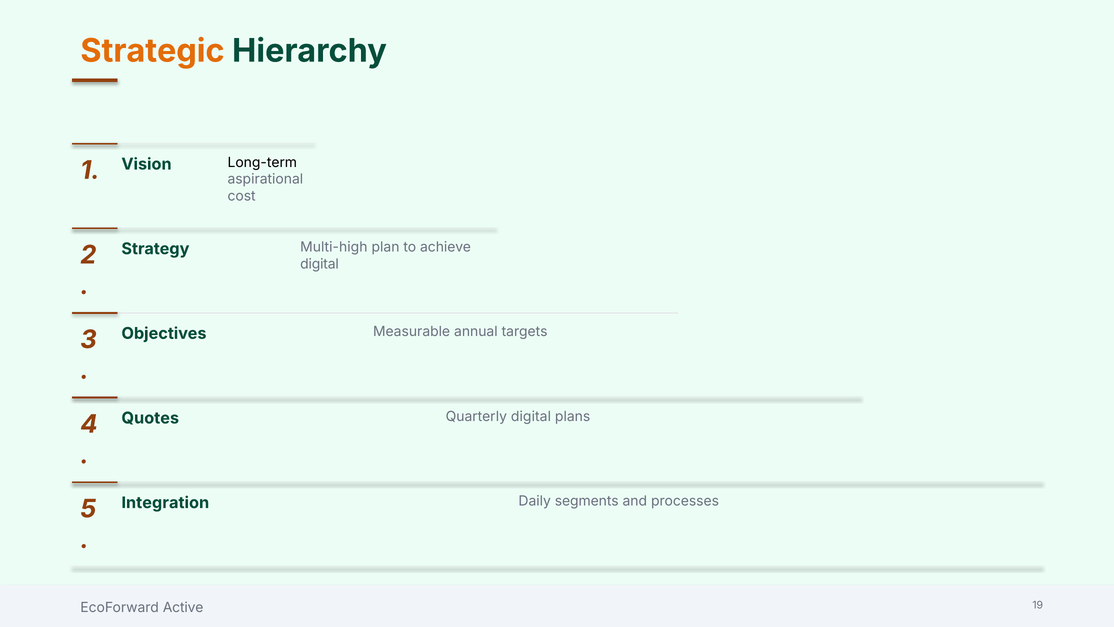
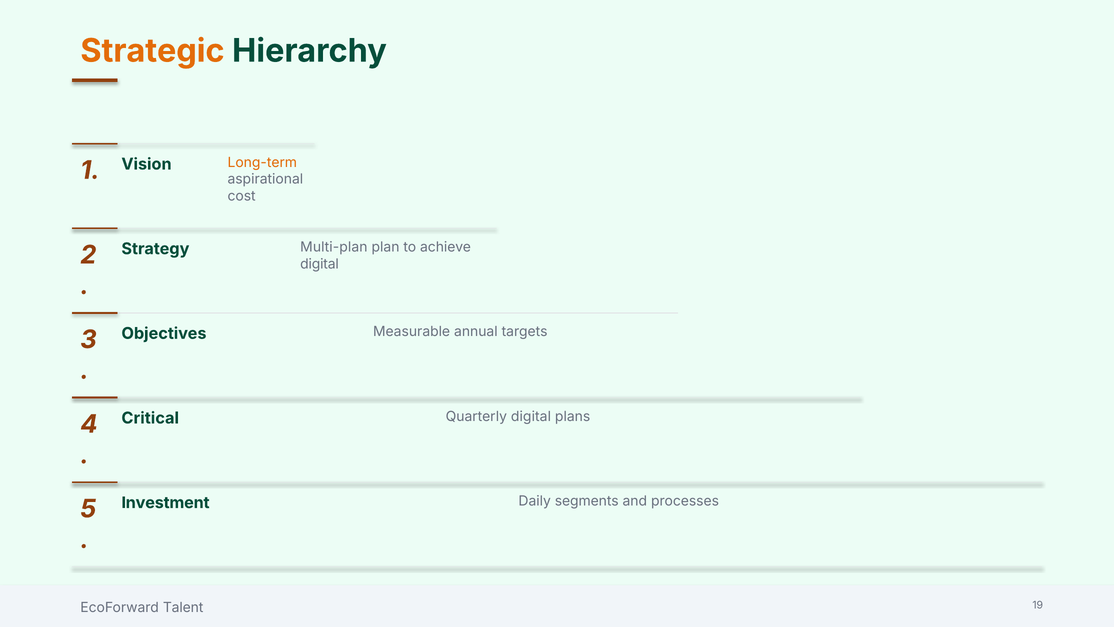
Long-term colour: black -> orange (262, 162)
Multi-high: Multi-high -> Multi-plan (334, 247)
Quotes: Quotes -> Critical (150, 418)
Integration: Integration -> Investment (165, 502)
Active: Active -> Talent (183, 607)
